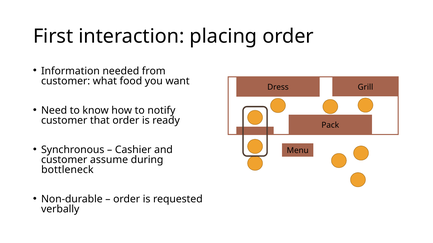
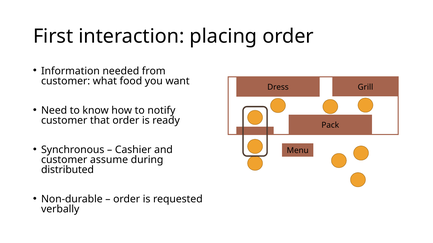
bottleneck: bottleneck -> distributed (68, 170)
